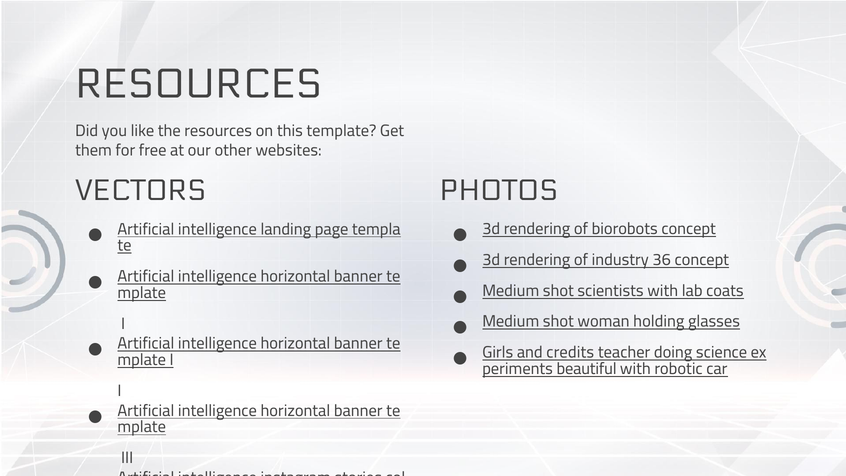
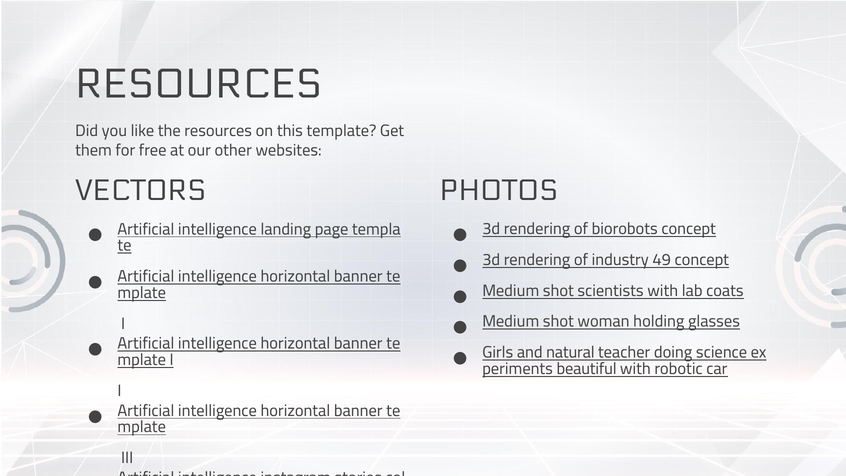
36: 36 -> 49 (662, 260)
credits: credits -> natural (570, 352)
